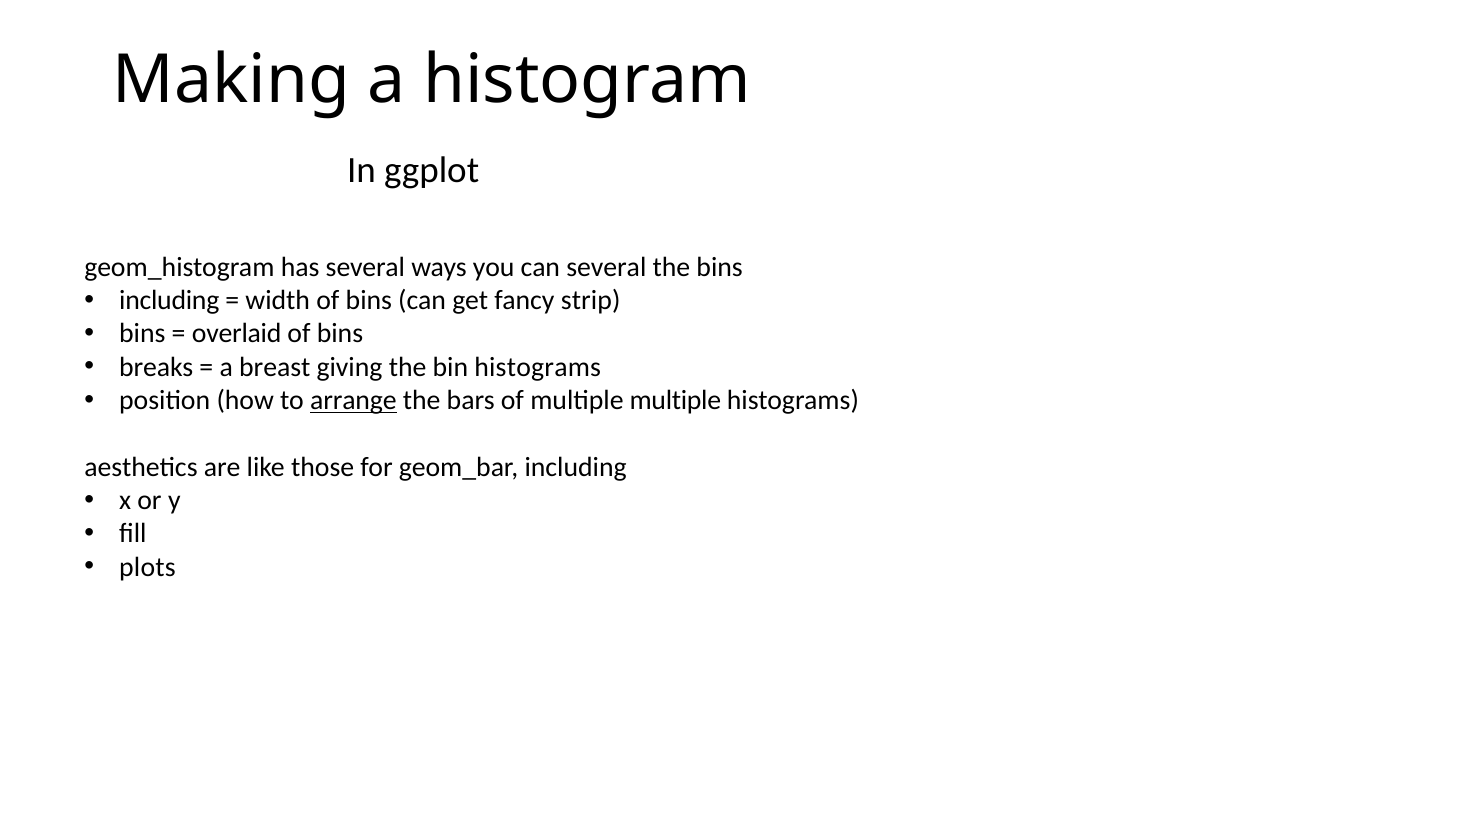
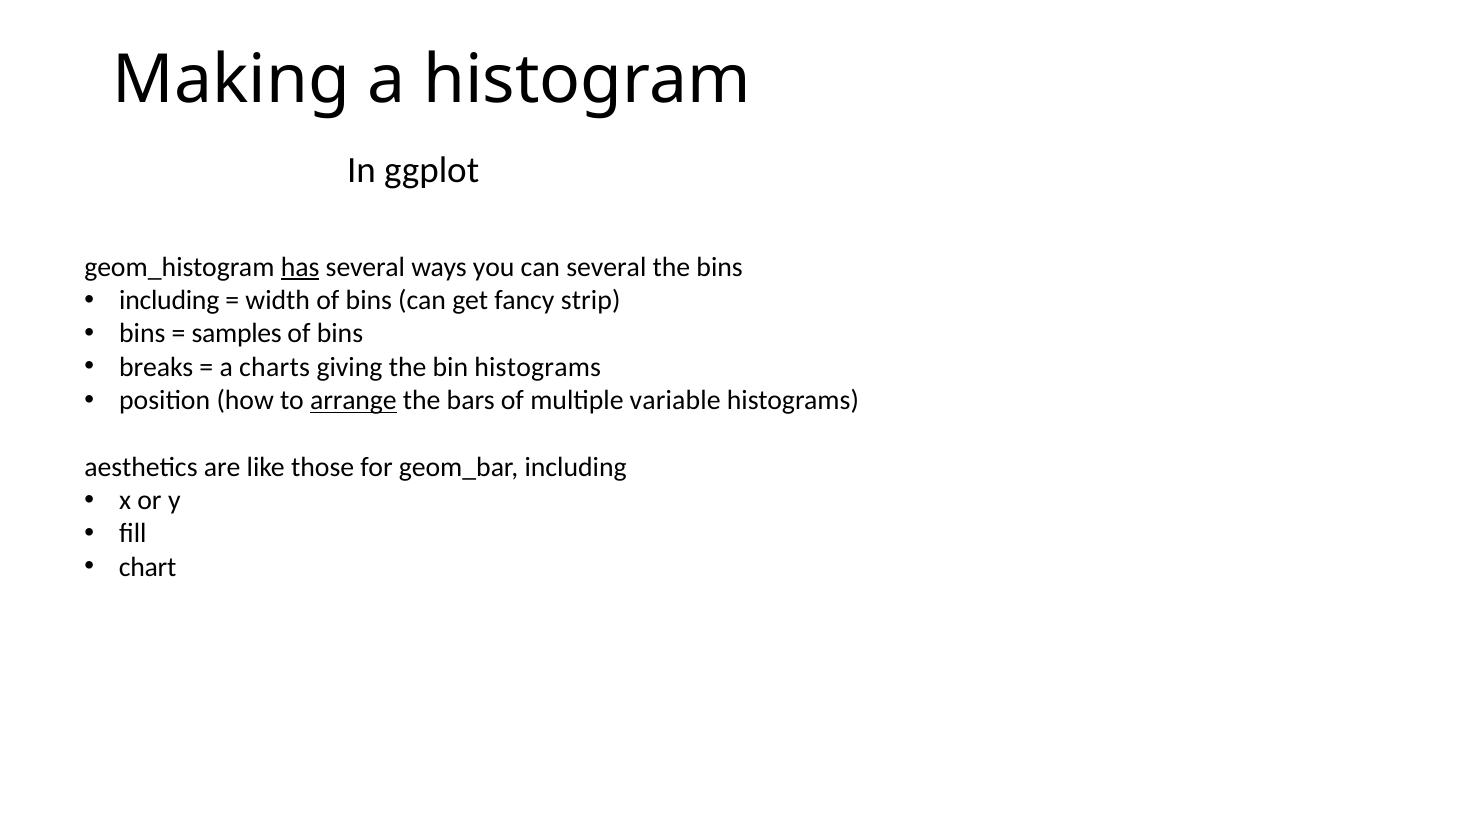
has underline: none -> present (300, 267)
overlaid: overlaid -> samples (237, 334)
breast: breast -> charts (275, 367)
multiple multiple: multiple -> variable (675, 400)
plots: plots -> chart (148, 567)
